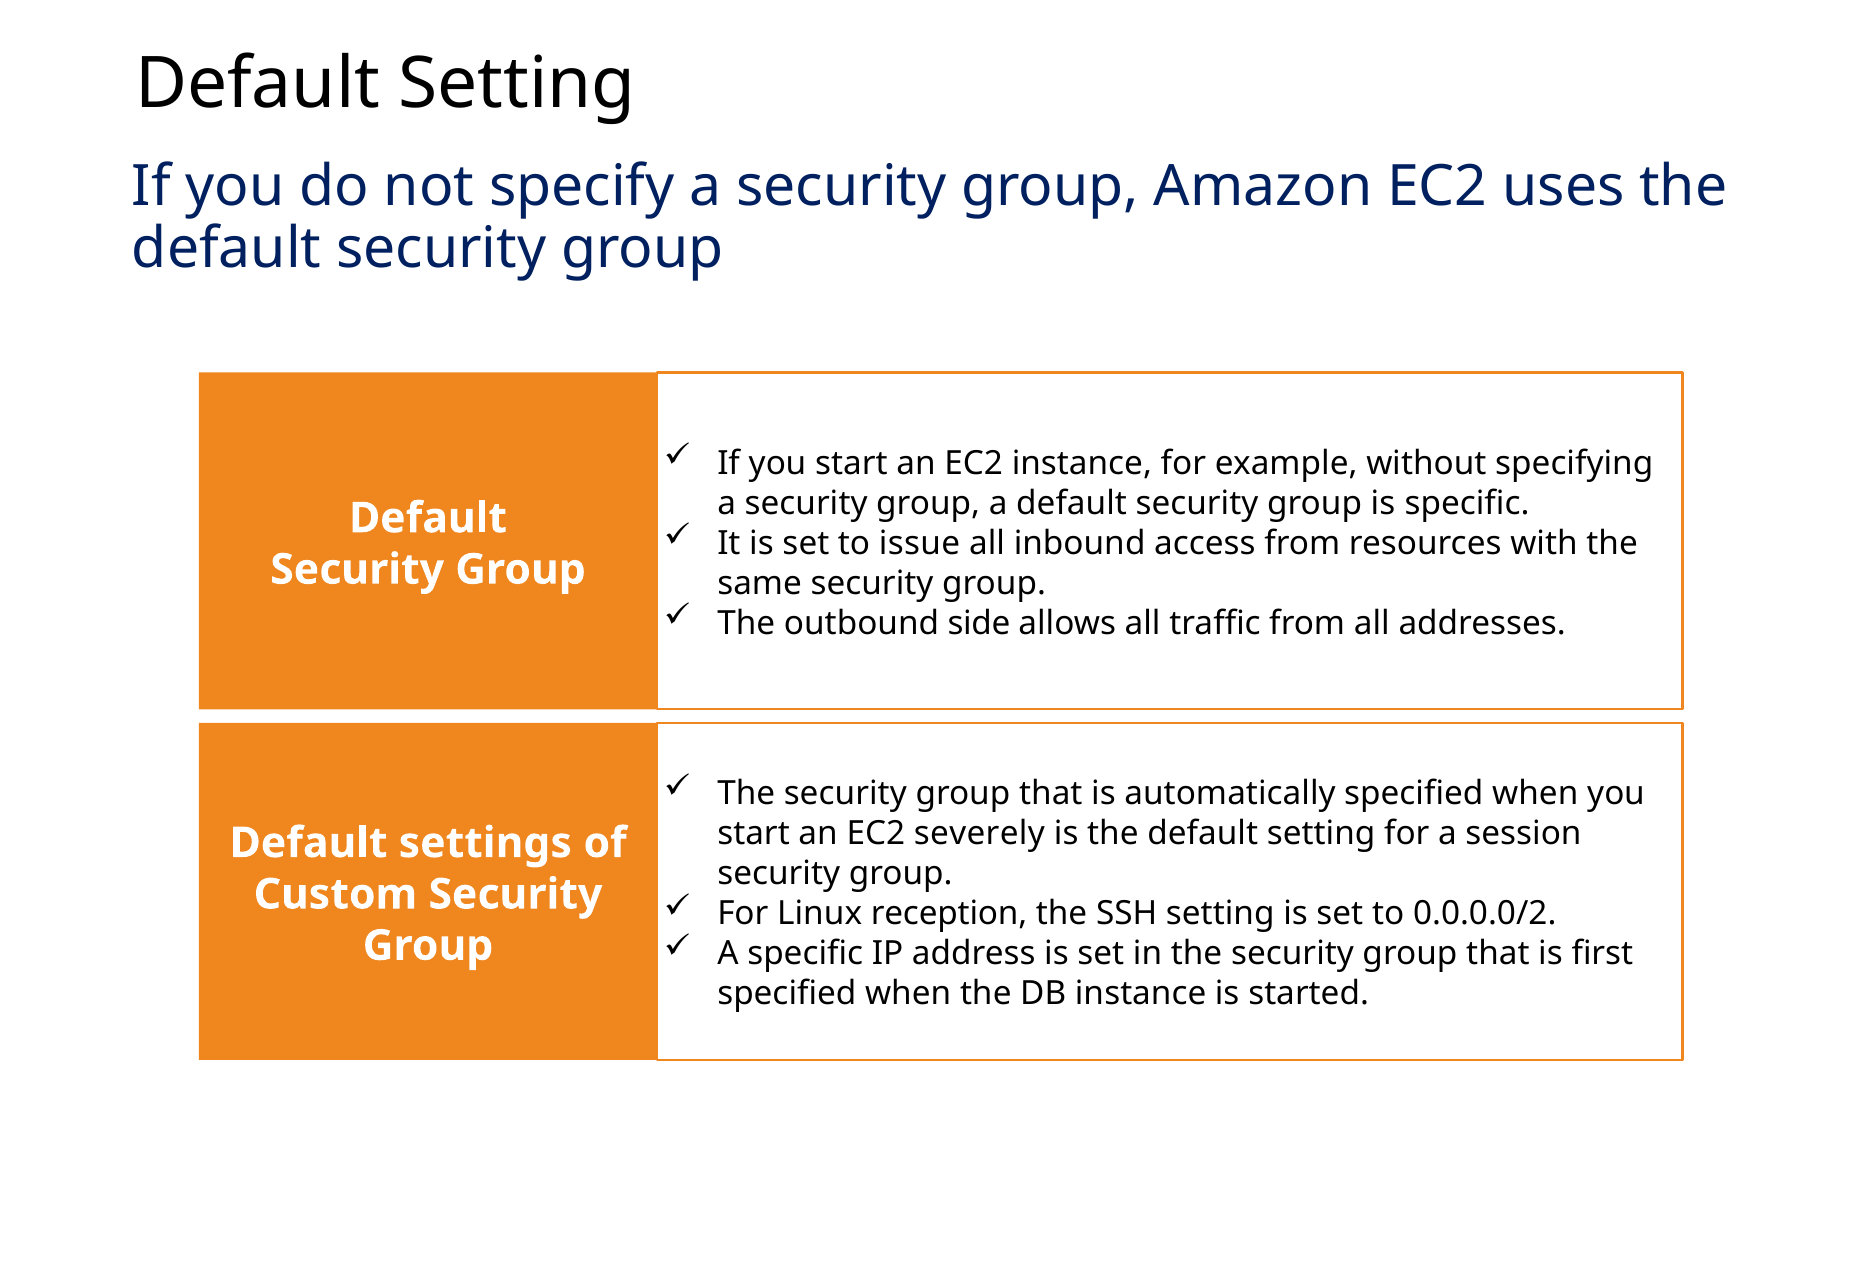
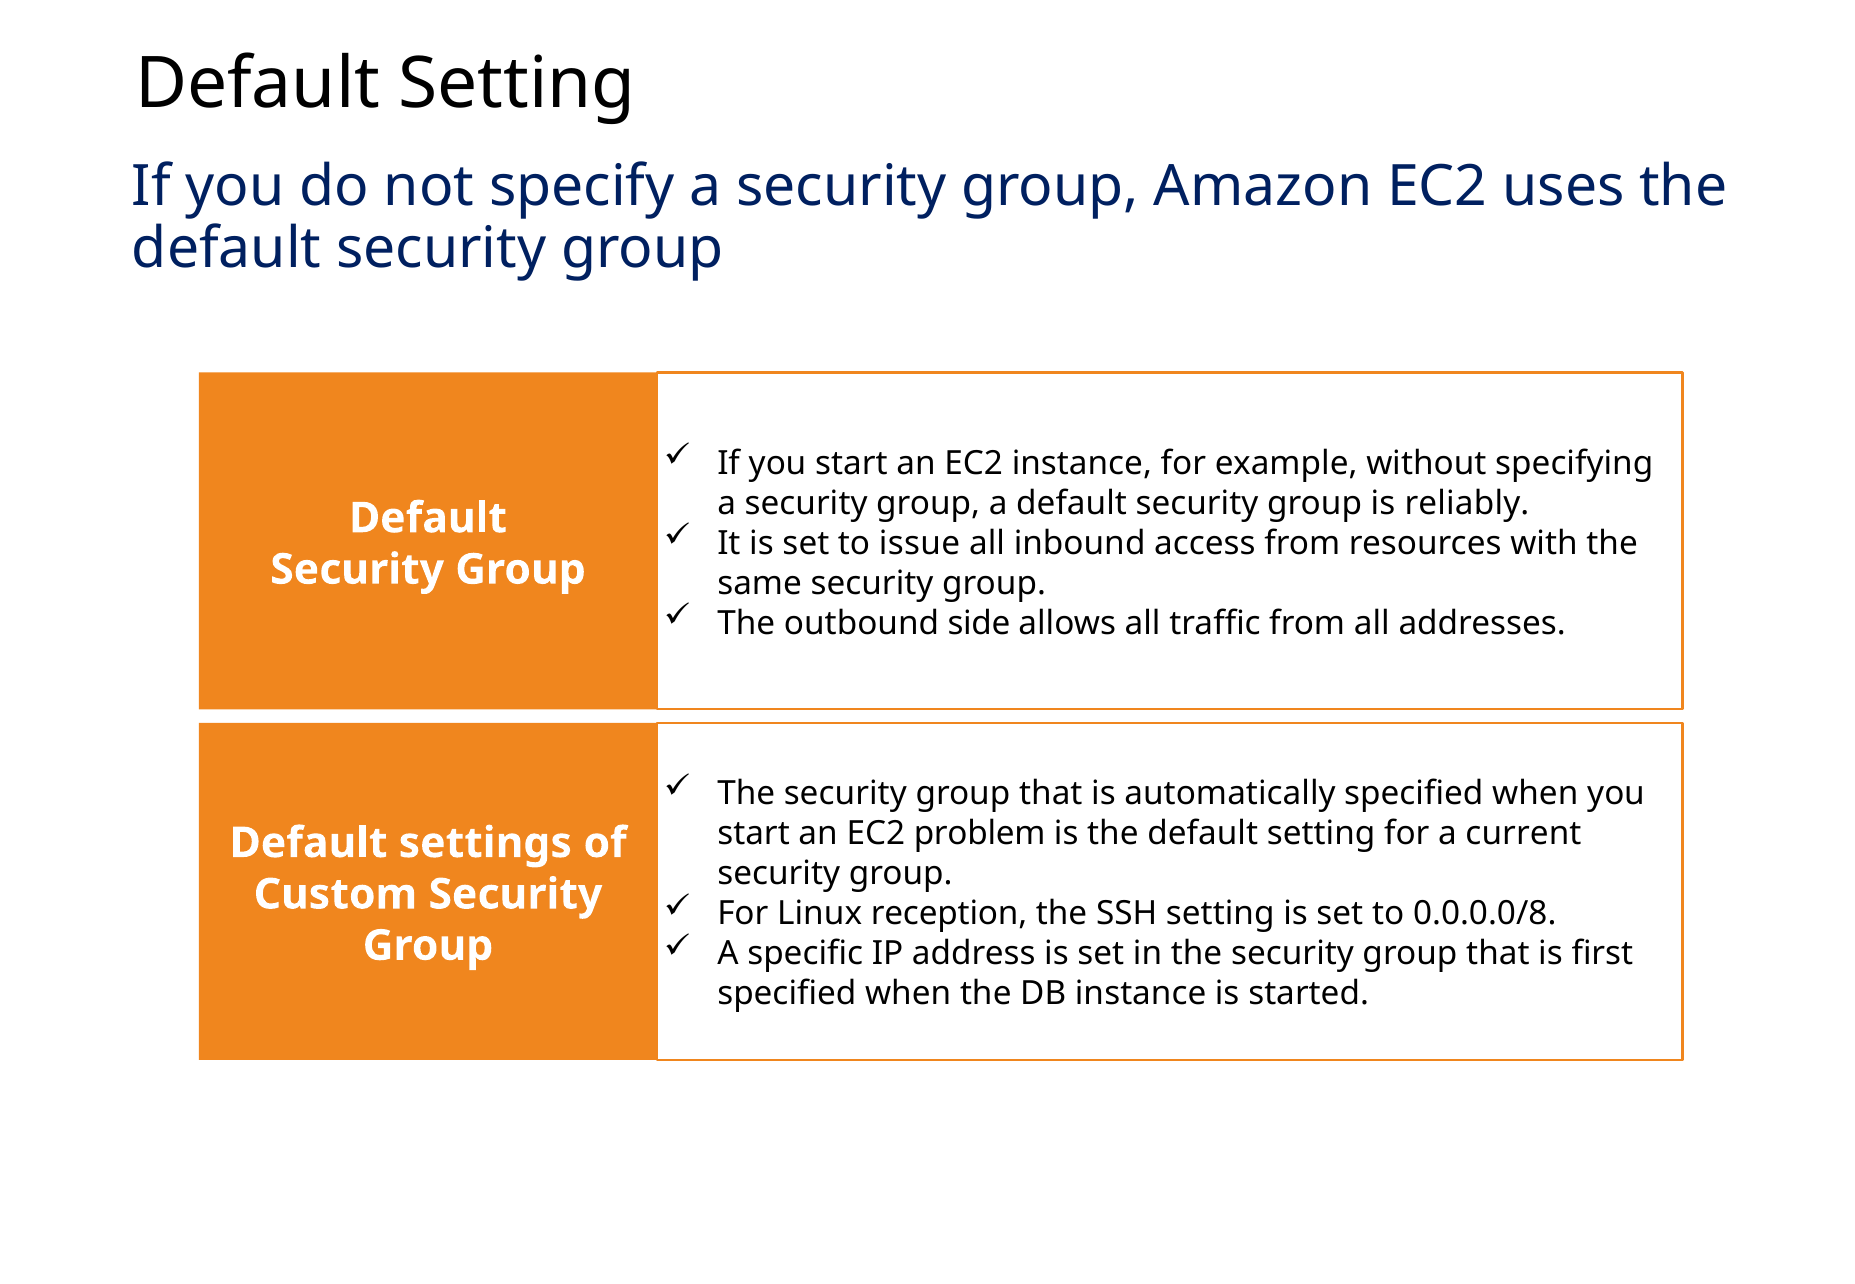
is specific: specific -> reliably (1467, 503)
severely: severely -> problem (980, 834)
session: session -> current (1523, 834)
0.0.0.0/2: 0.0.0.0/2 -> 0.0.0.0/8 (1485, 914)
